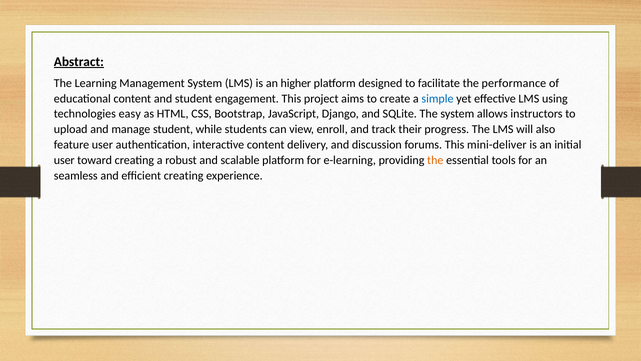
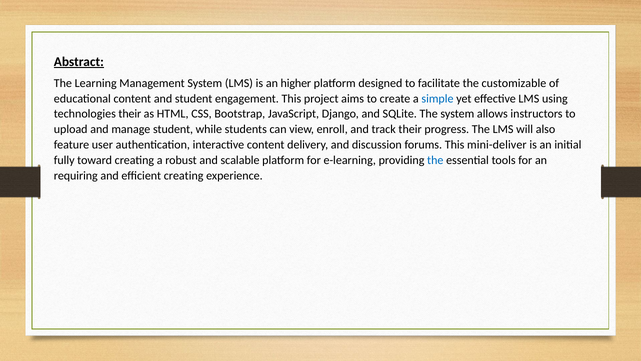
performance: performance -> customizable (514, 83)
technologies easy: easy -> their (130, 114)
user: user -> fully (64, 160)
the colour: orange -> blue (435, 160)
seamless: seamless -> requiring (76, 176)
